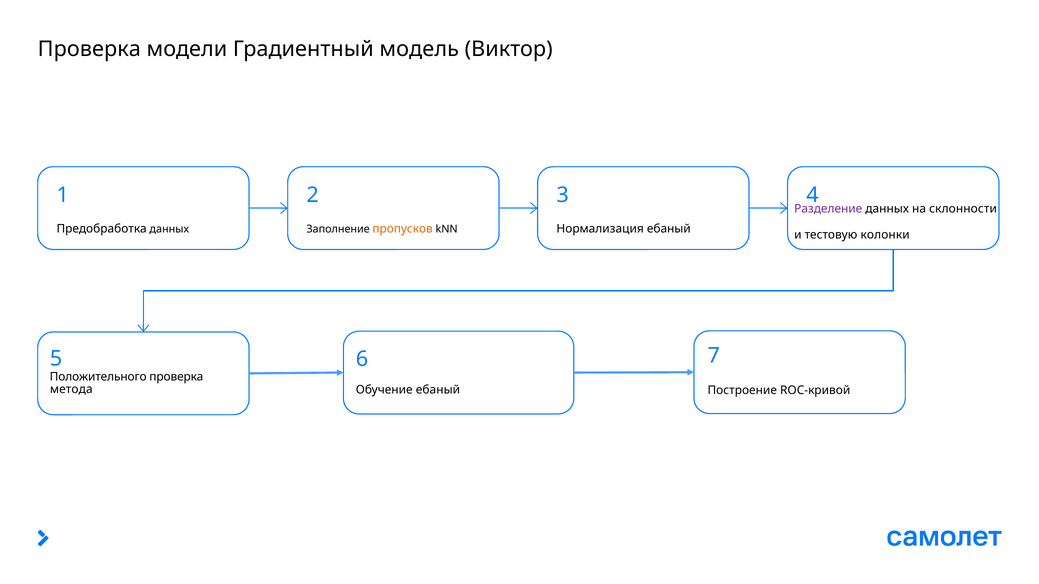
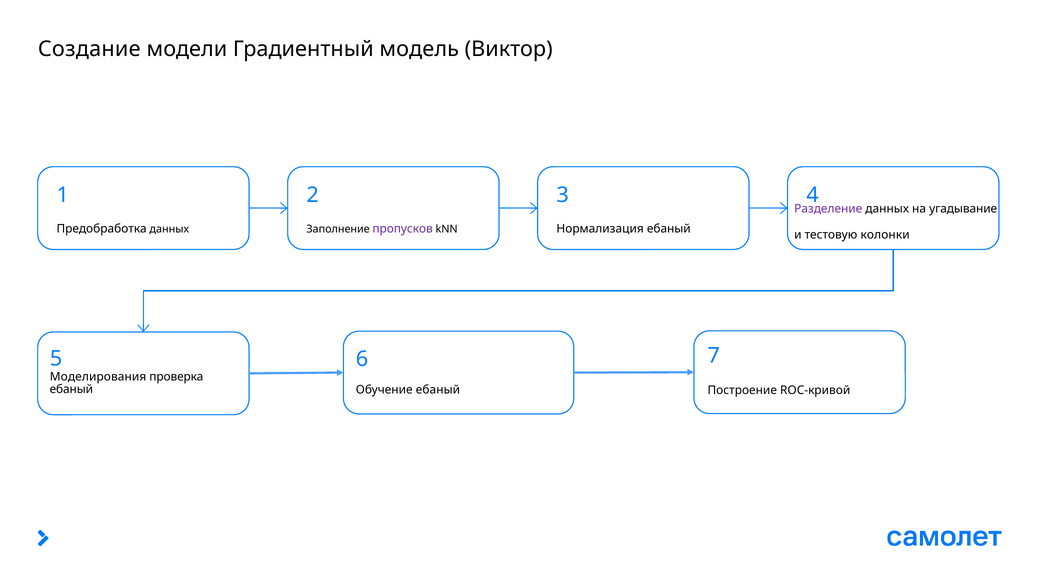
Проверка: Проверка -> Создание (89, 49)
склонности: склонности -> угадывание (963, 209)
пропусков colour: orange -> purple (403, 229)
Положительного: Положительного -> Моделирования (98, 377)
метода: метода -> ебаный (71, 390)
